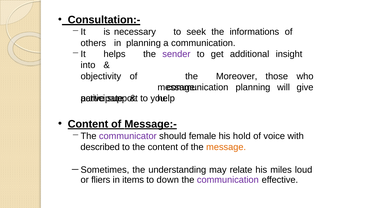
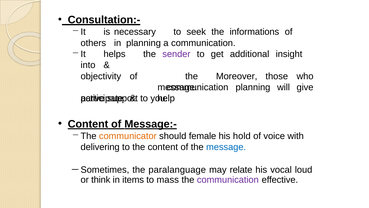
communicator colour: purple -> orange (128, 136)
described: described -> delivering (100, 147)
message colour: orange -> blue (226, 147)
understanding: understanding -> paralanguage (177, 169)
miles: miles -> vocal (281, 169)
fliers: fliers -> think (101, 179)
down: down -> mass (168, 179)
